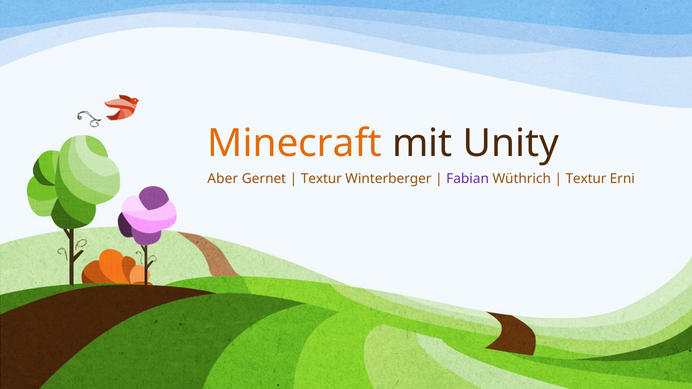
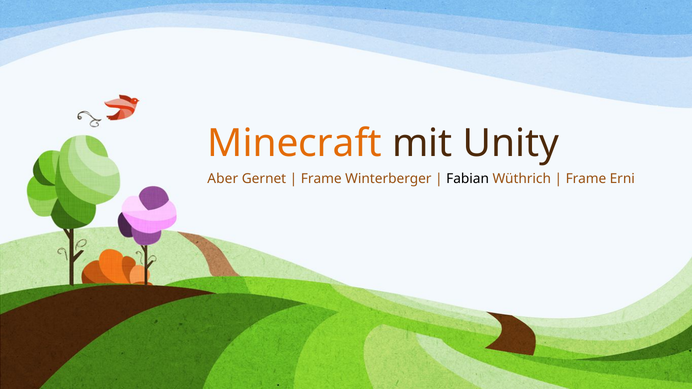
Textur: Textur -> Frame (321, 179)
Fabian colour: purple -> black (468, 179)
Textur: Textur -> Frame (586, 179)
